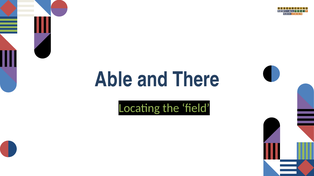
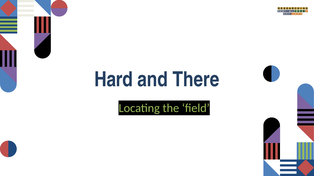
Able: Able -> Hard (114, 80)
